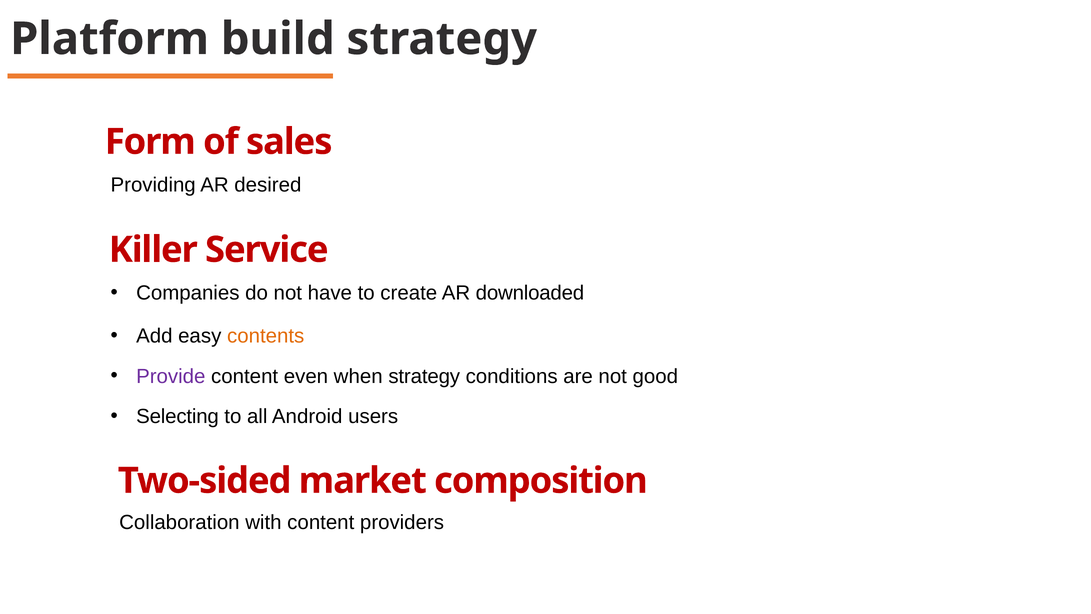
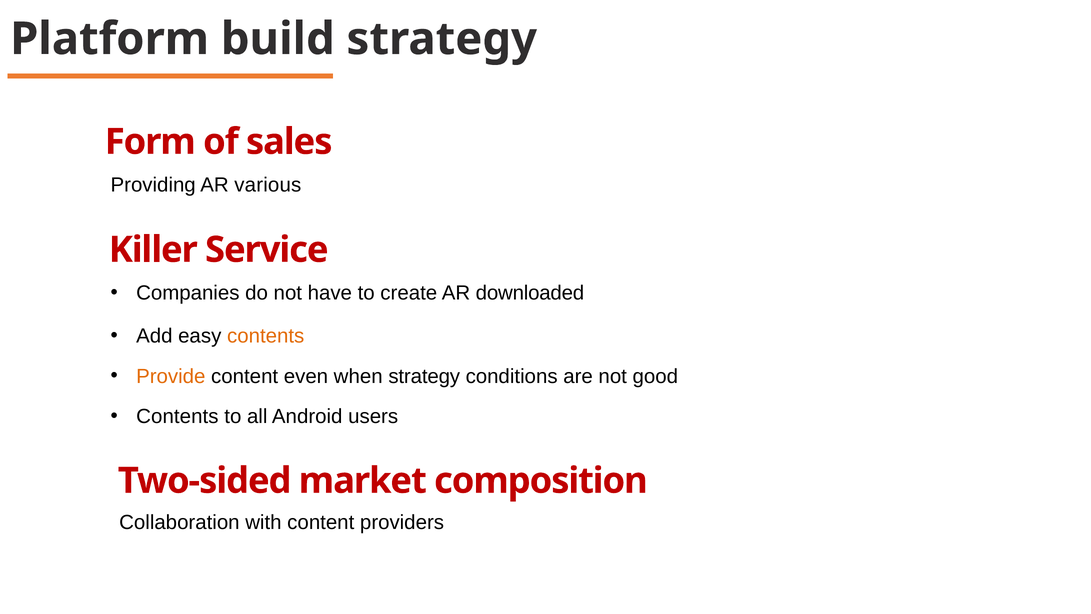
desired: desired -> various (268, 185)
Provide colour: purple -> orange (171, 376)
Selecting: Selecting -> Contents (177, 416)
